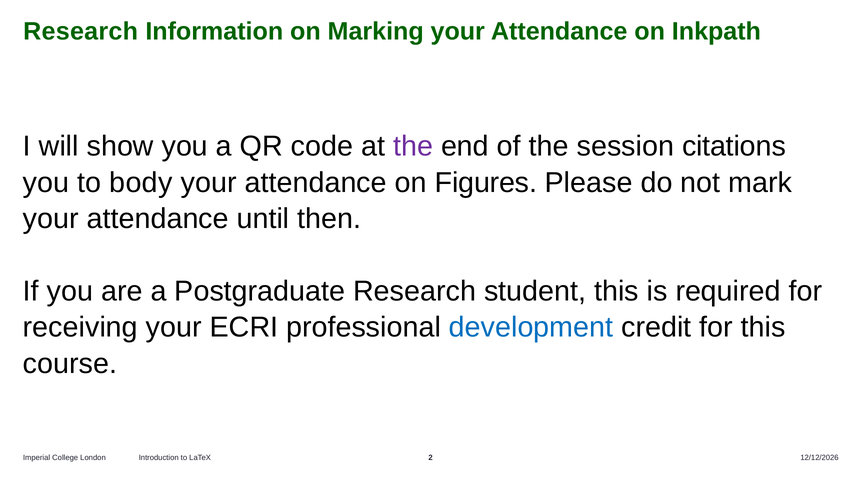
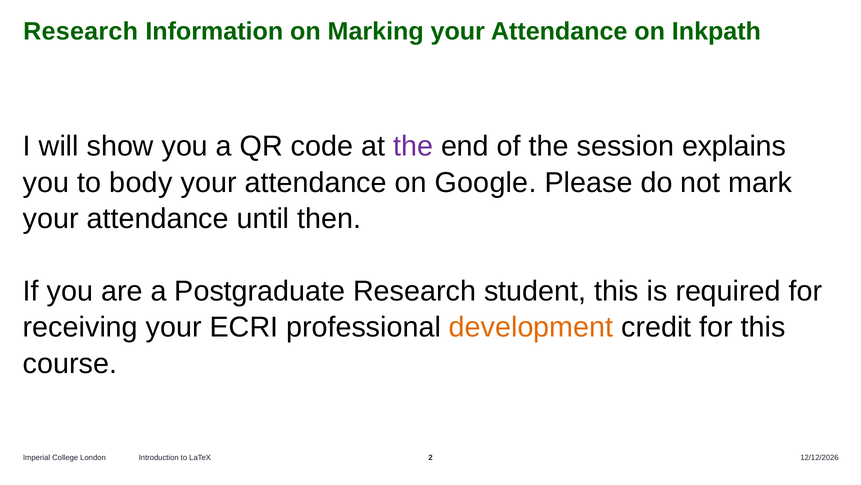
citations: citations -> explains (734, 146)
Figures: Figures -> Google (486, 182)
development colour: blue -> orange (531, 327)
